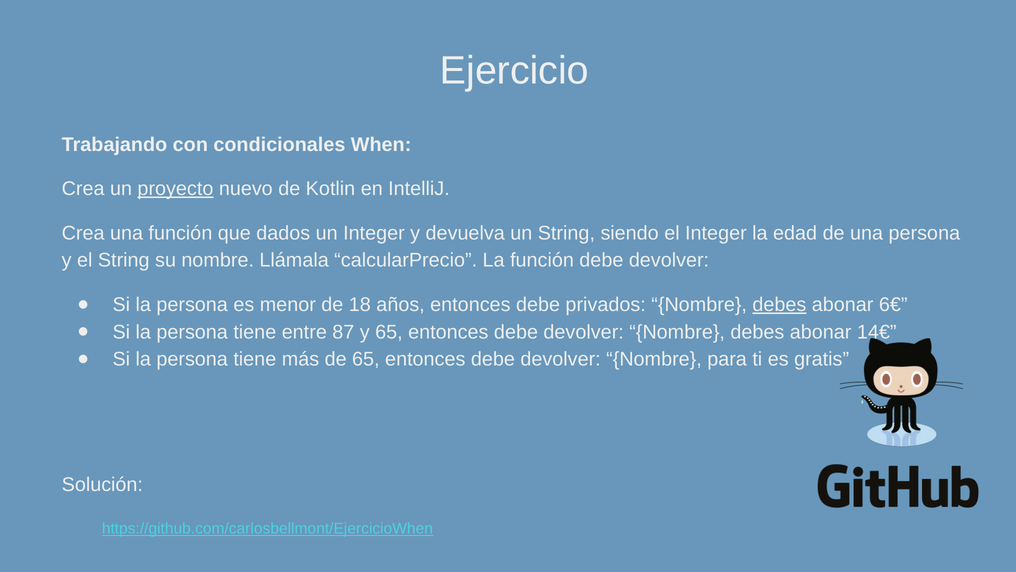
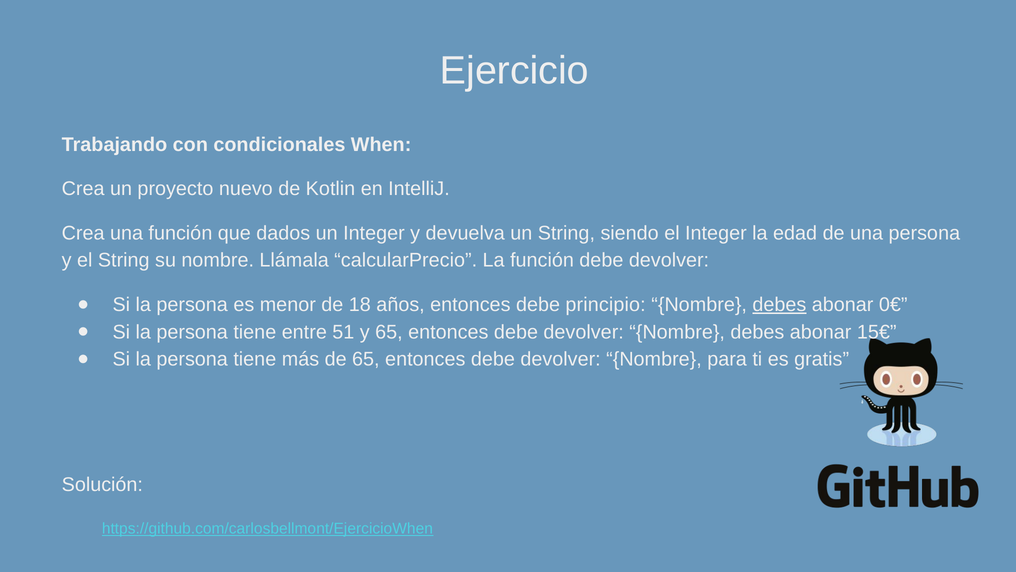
proyecto underline: present -> none (175, 189)
privados: privados -> principio (606, 304)
6€: 6€ -> 0€ (893, 304)
87: 87 -> 51 (343, 332)
14€: 14€ -> 15€ (877, 332)
